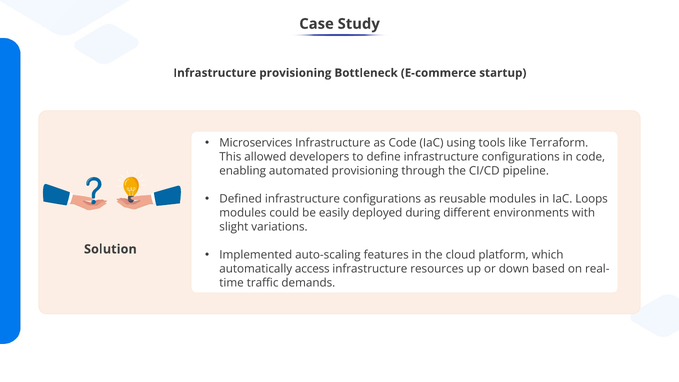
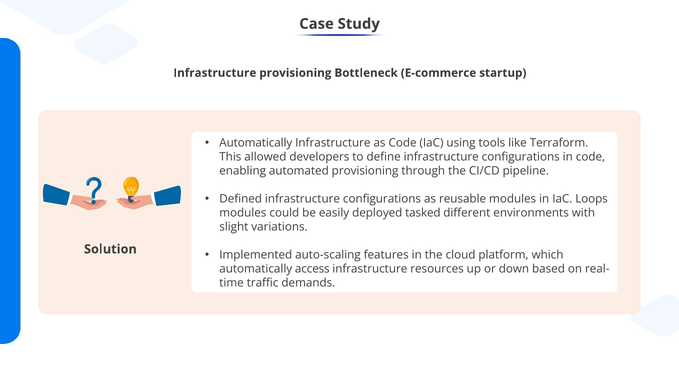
Microservices: Microservices -> Automatically (256, 143)
during: during -> tasked (423, 213)
